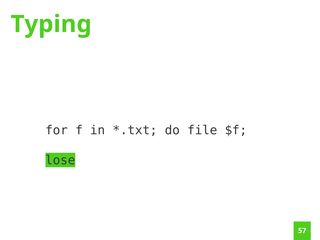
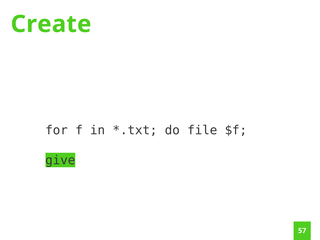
Typing: Typing -> Create (51, 24)
lose: lose -> give (60, 160)
